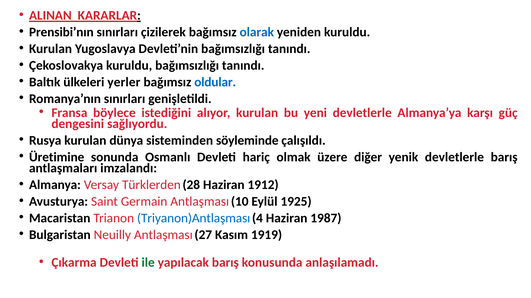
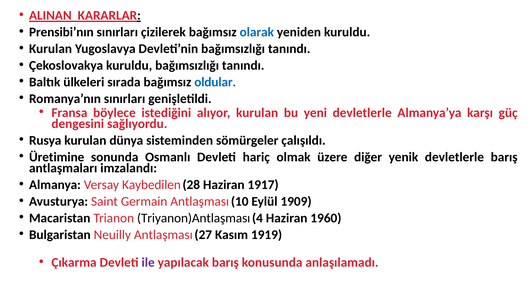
yerler: yerler -> sırada (124, 82)
söyleminde: söyleminde -> sömürgeler (247, 141)
Türklerden: Türklerden -> Kaybedilen (151, 185)
1912: 1912 -> 1917 (263, 185)
1925: 1925 -> 1909 (296, 202)
Triyanon)Antlaşması colour: blue -> black (194, 219)
1987: 1987 -> 1960 (326, 219)
ile colour: green -> purple (148, 263)
